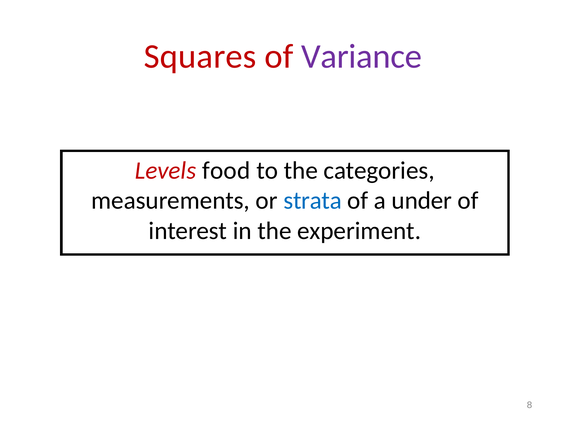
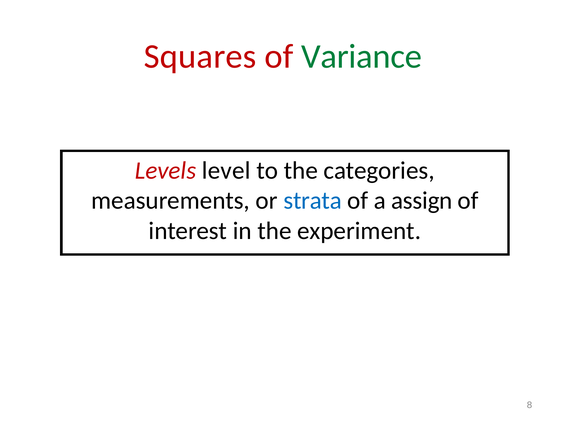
Variance colour: purple -> green (362, 57)
food: food -> level (226, 171)
under: under -> assign (422, 201)
